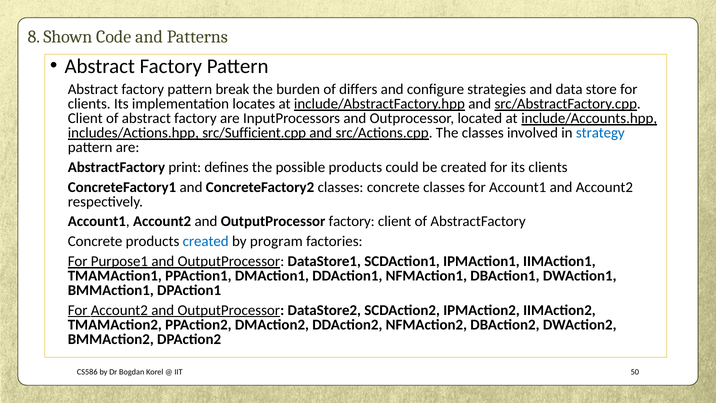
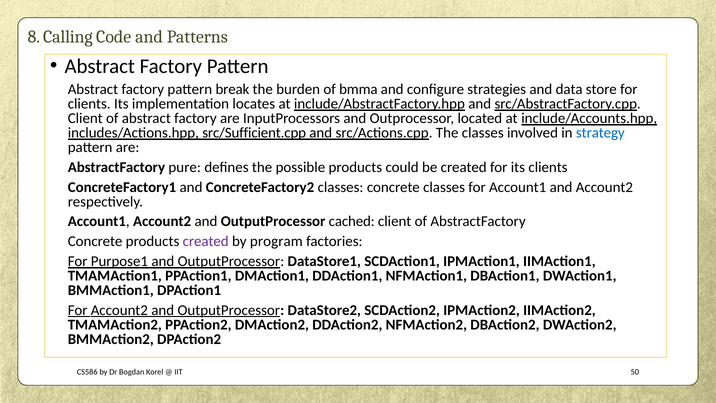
Shown: Shown -> Calling (68, 37)
differs: differs -> bmma (358, 89)
print: print -> pure (185, 167)
OutputProcessor factory: factory -> cached (352, 221)
created colour: blue -> purple (206, 241)
